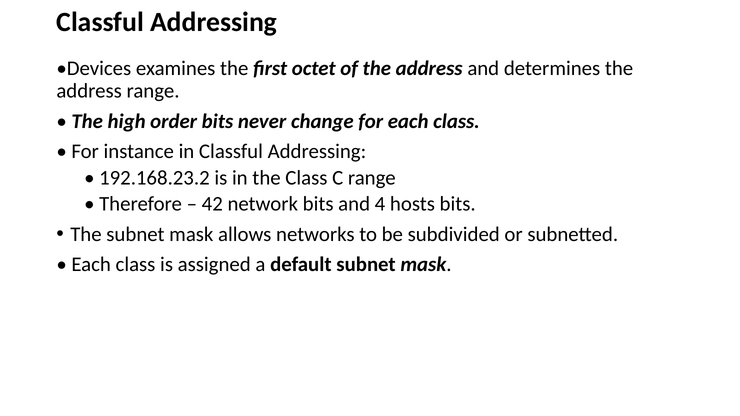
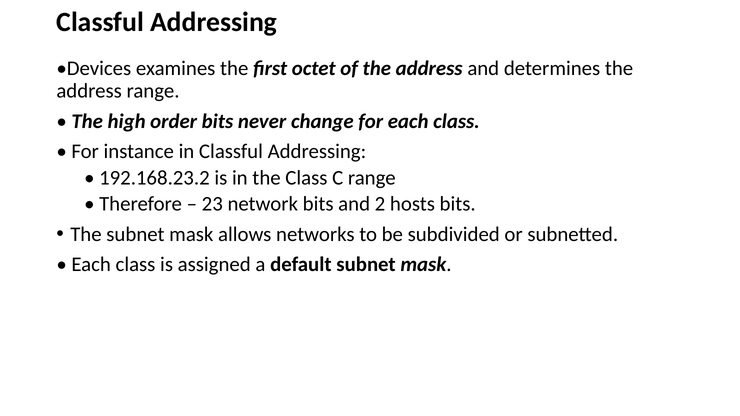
42: 42 -> 23 (212, 204)
4: 4 -> 2 (380, 204)
